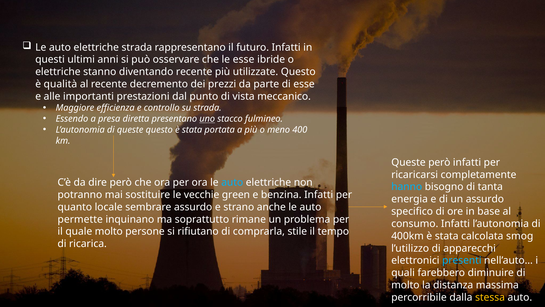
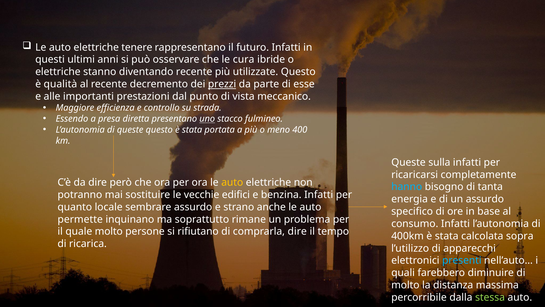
elettriche strada: strada -> tenere (137, 47)
le esse: esse -> cura (244, 60)
prezzi underline: none -> present (222, 84)
Queste però: però -> sulla (439, 162)
auto colour: light blue -> yellow (232, 182)
green: green -> edifici (236, 194)
comprarla stile: stile -> dire (297, 231)
smog: smog -> sopra (520, 236)
stessa colour: yellow -> light green (490, 297)
